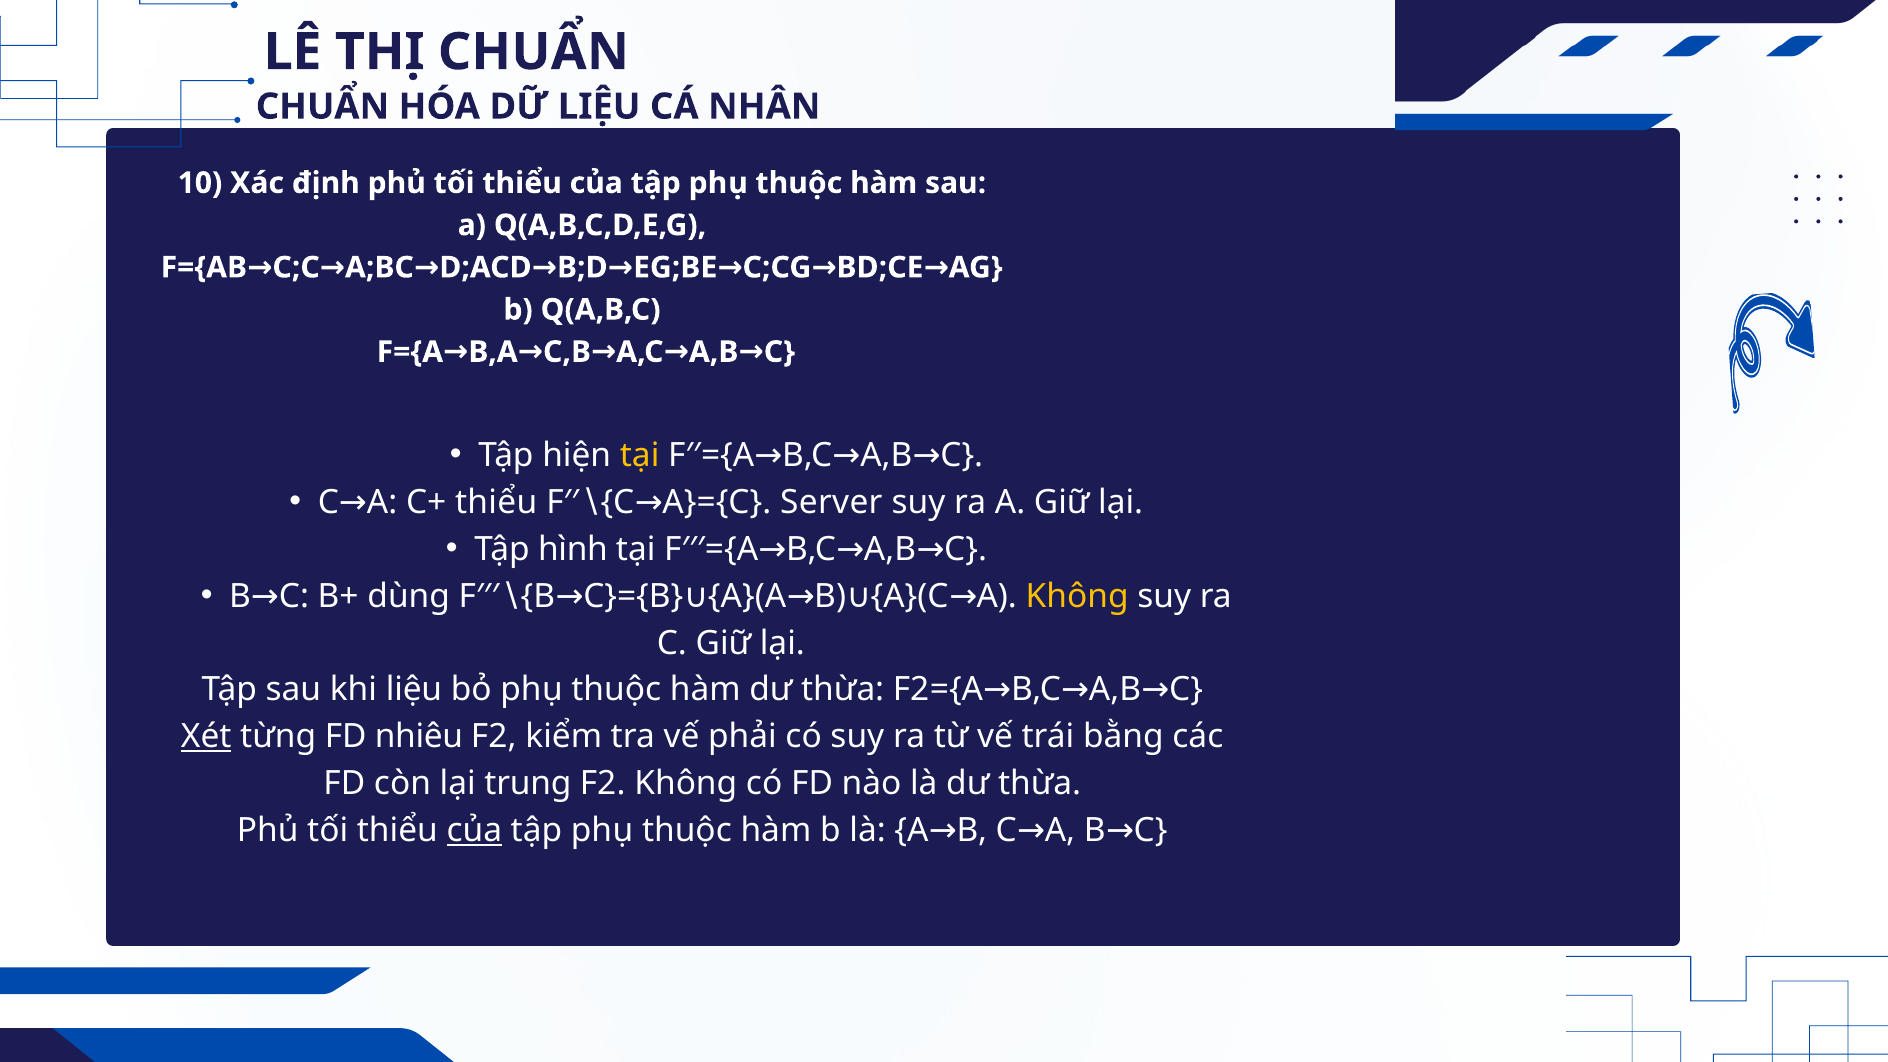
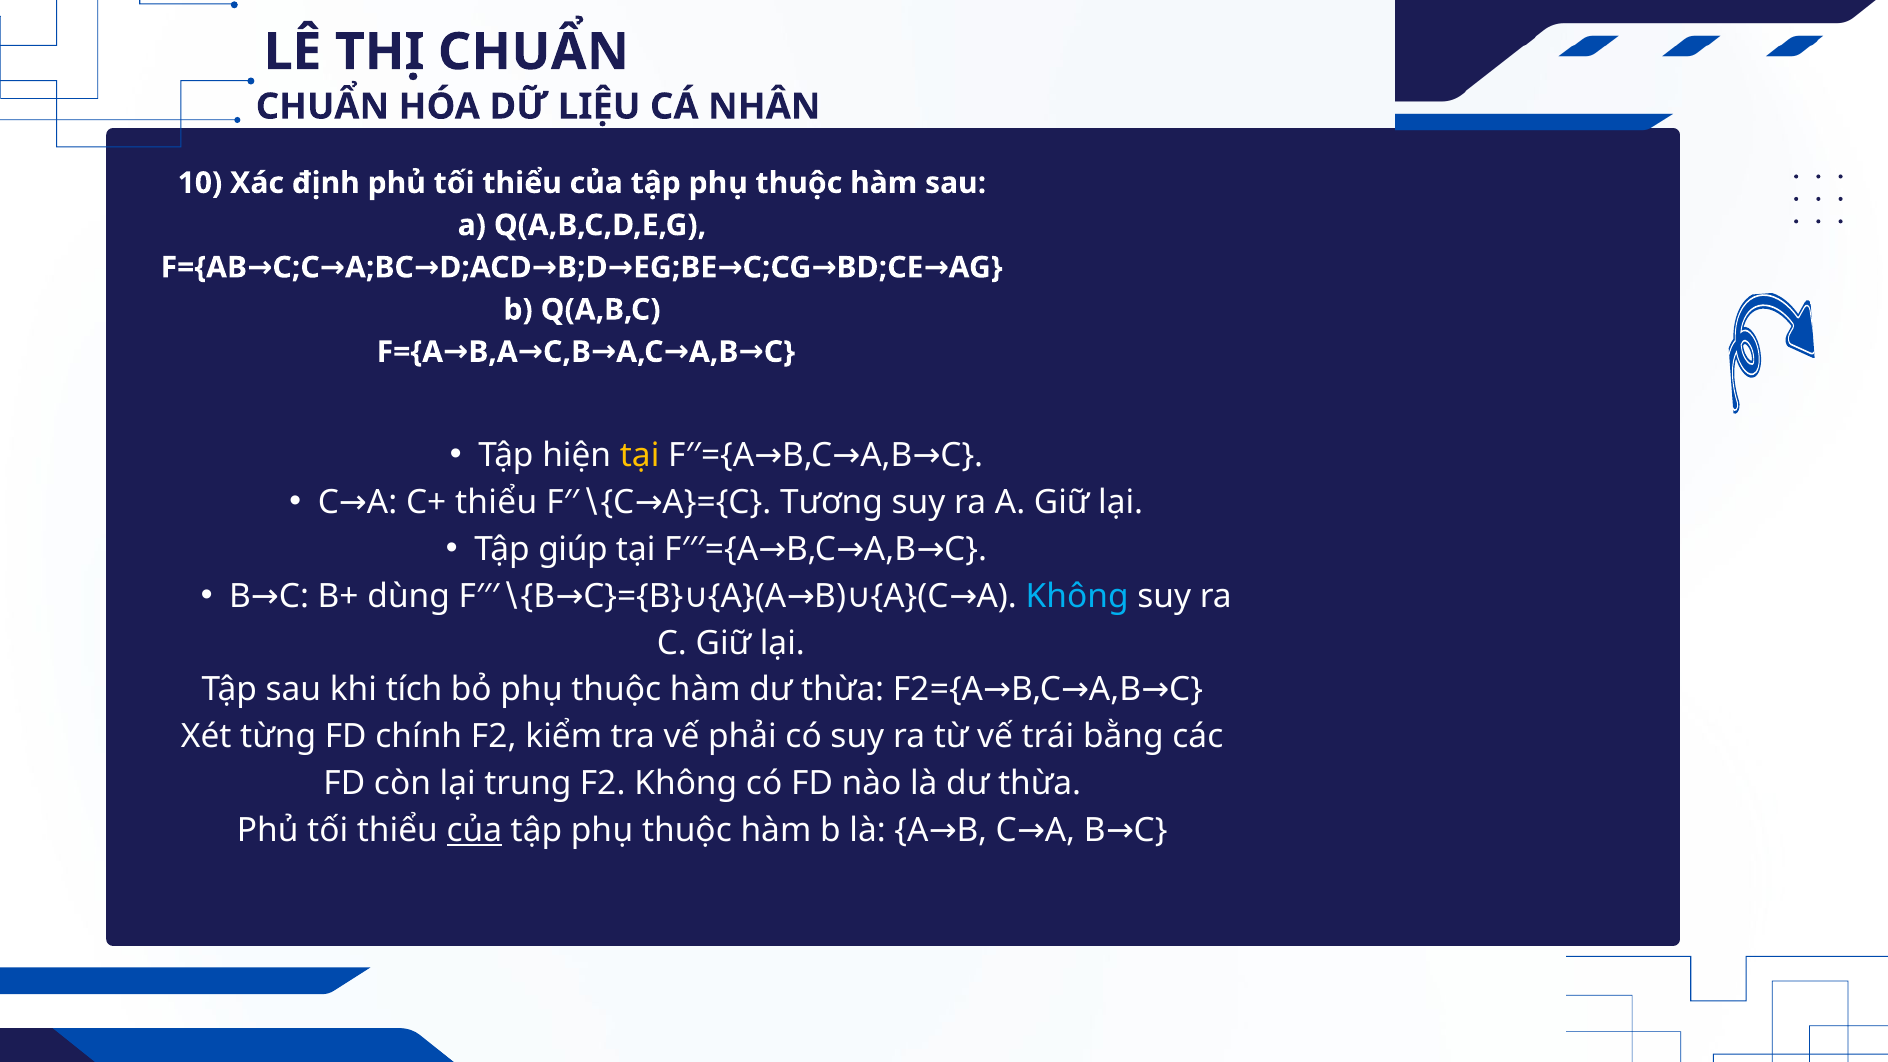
Server: Server -> Tương (832, 502)
hình: hình -> giúp (573, 549)
Không colour: yellow -> light blue (1077, 596)
khi liệu: liệu -> tích (414, 690)
Xét underline: present -> none (206, 737)
nhiêu: nhiêu -> chính (419, 737)
